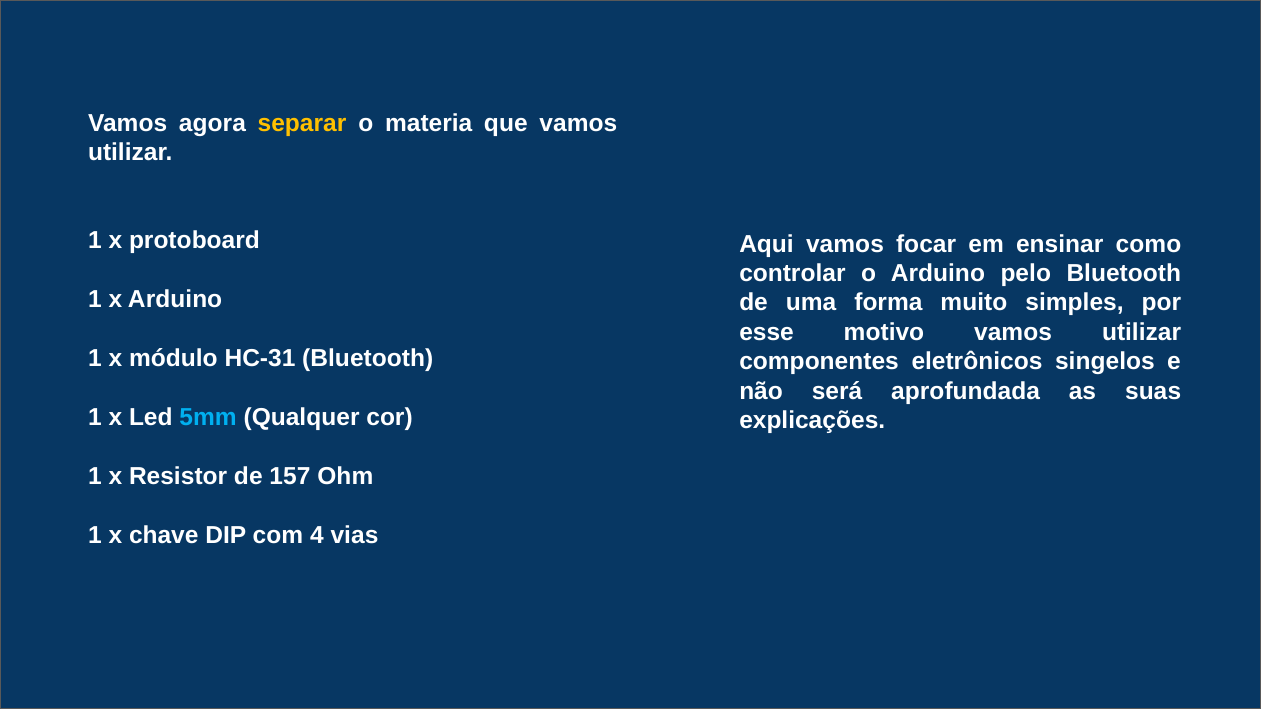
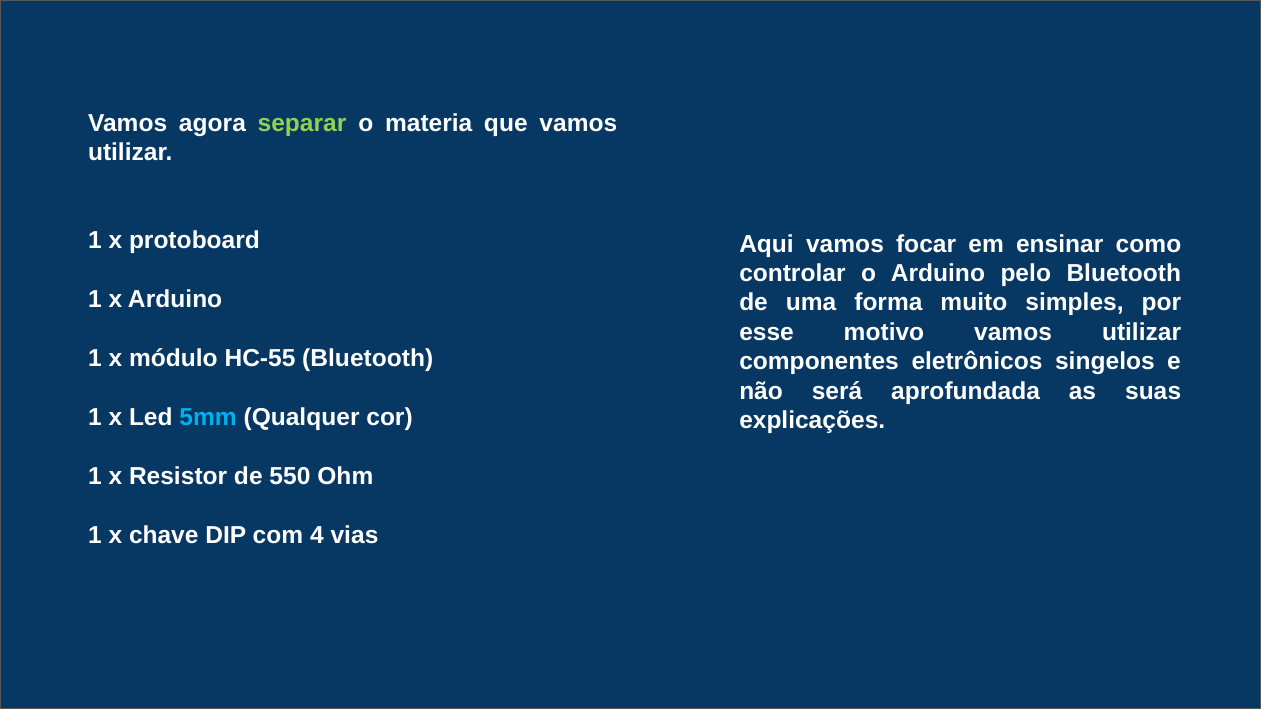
separar colour: yellow -> light green (302, 123)
HC-31: HC-31 -> HC-55 (260, 359)
157: 157 -> 550 (290, 476)
